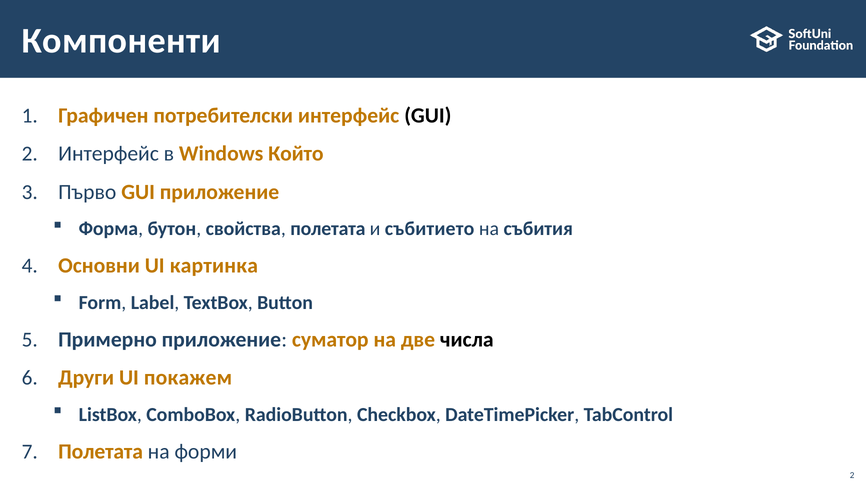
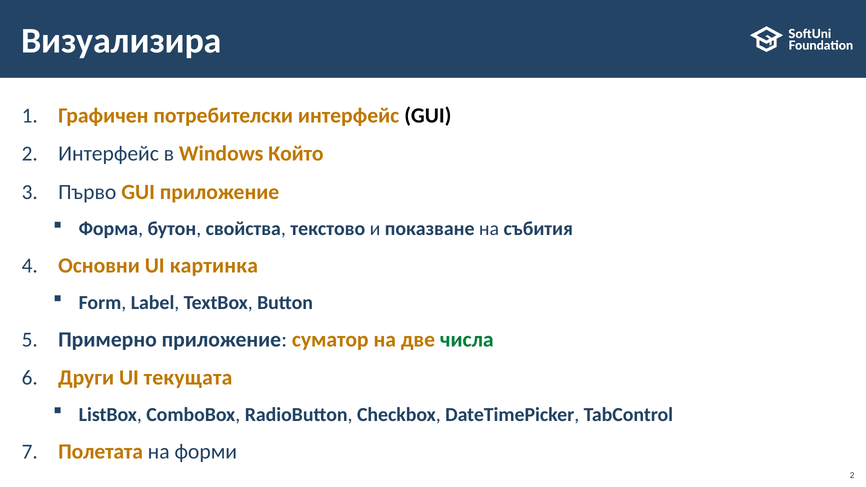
Компоненти: Компоненти -> Визуализира (121, 41)
свойства полетата: полетата -> текстово (328, 229)
събитието: събитието -> показване (430, 229)
числа colour: black -> green (467, 340)
покажем: покажем -> текущата (188, 378)
